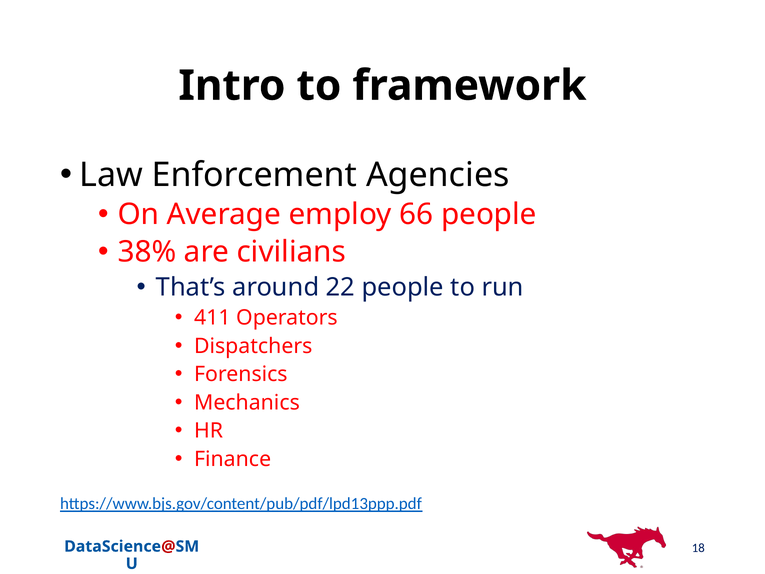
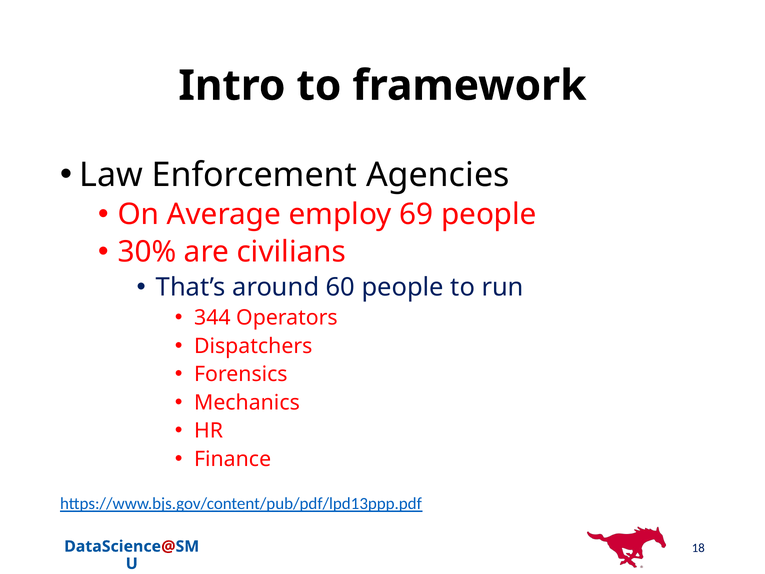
66: 66 -> 69 (416, 214)
38%: 38% -> 30% (147, 252)
22: 22 -> 60 (340, 287)
411: 411 -> 344 (212, 318)
